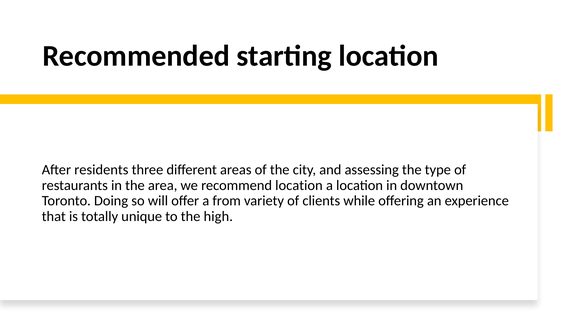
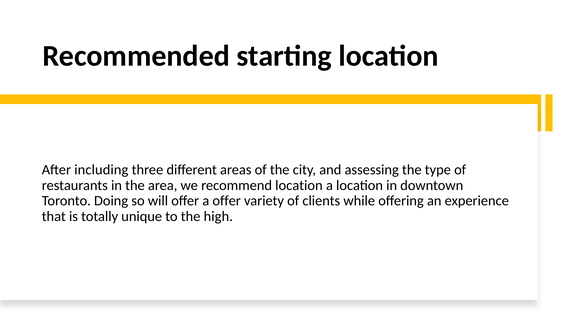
residents: residents -> including (101, 170)
a from: from -> offer (227, 201)
